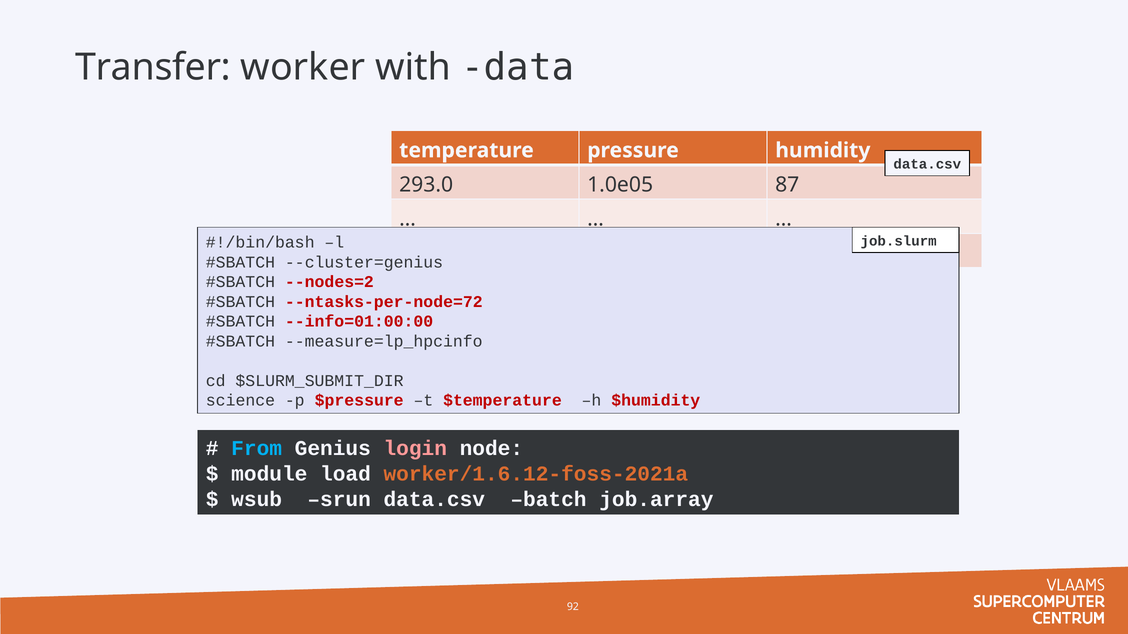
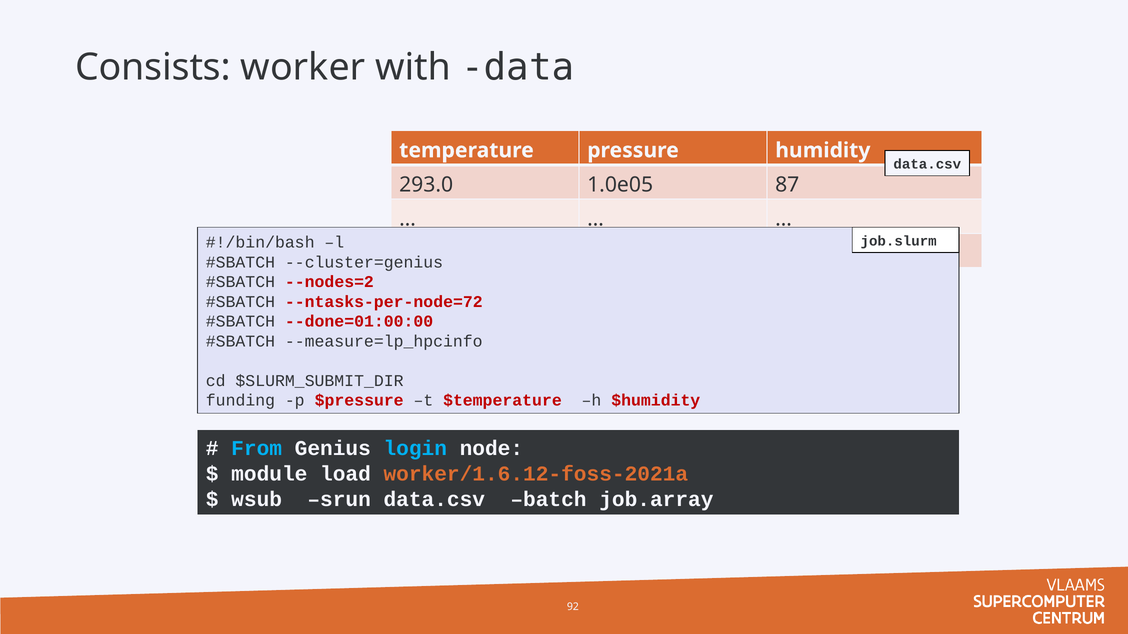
Transfer: Transfer -> Consists (153, 67)
--info=01:00:00: --info=01:00:00 -> --done=01:00:00 (359, 322)
science: science -> funding (240, 401)
login colour: pink -> light blue (415, 449)
